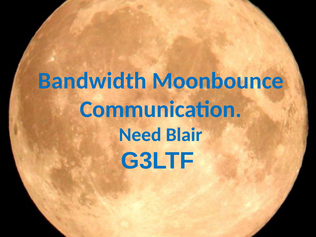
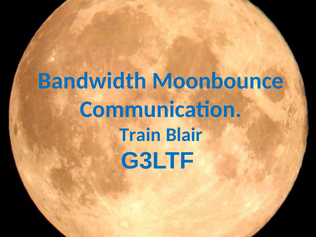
Need: Need -> Train (140, 135)
